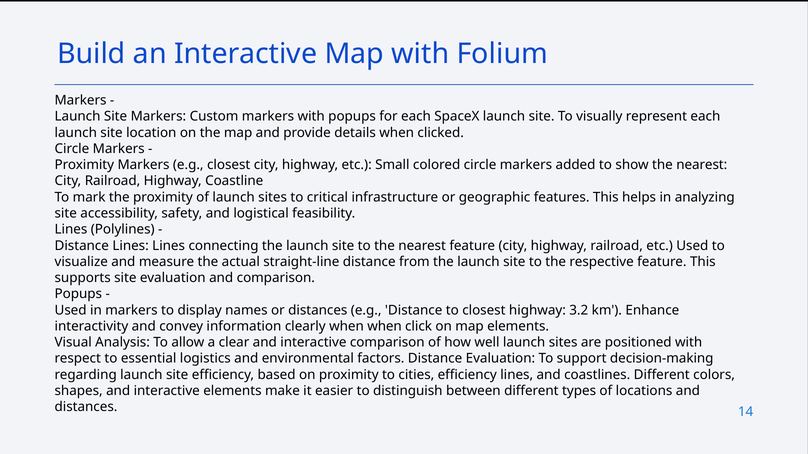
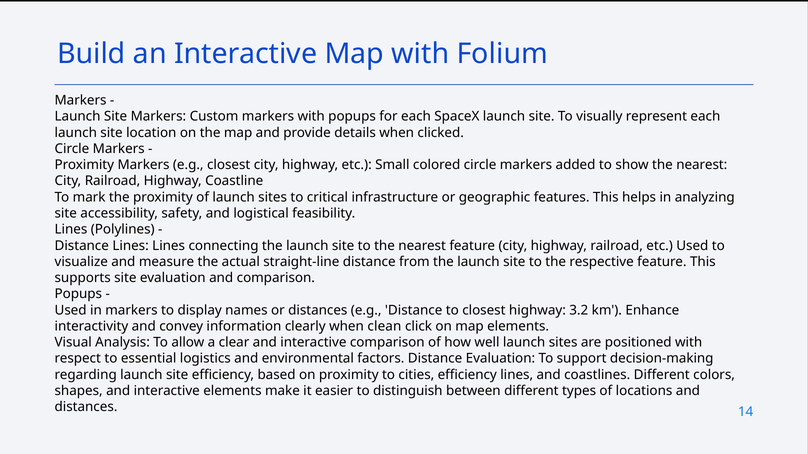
when when: when -> clean (384, 327)
